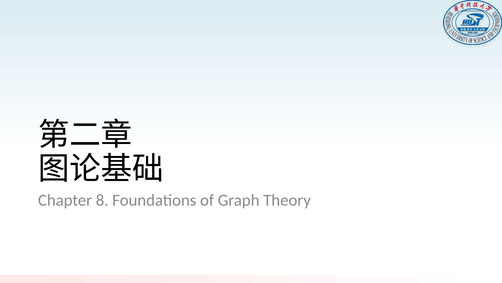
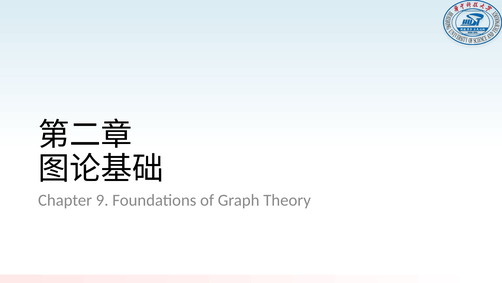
8: 8 -> 9 (102, 200)
